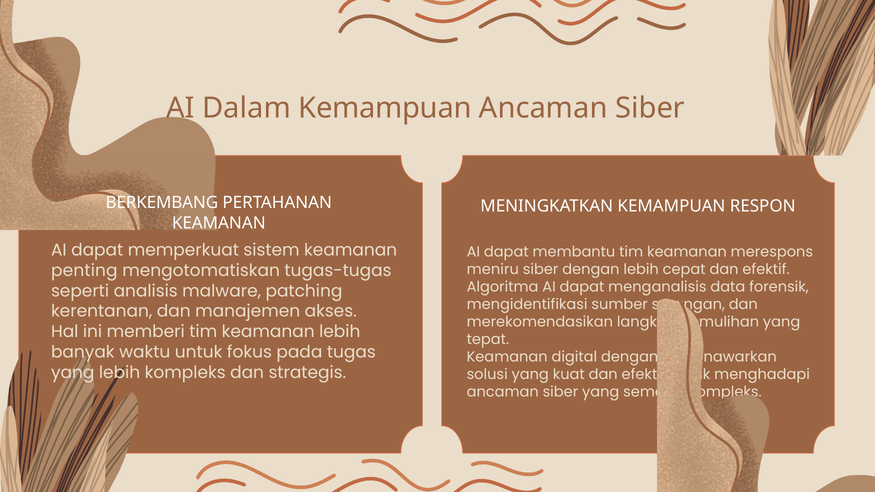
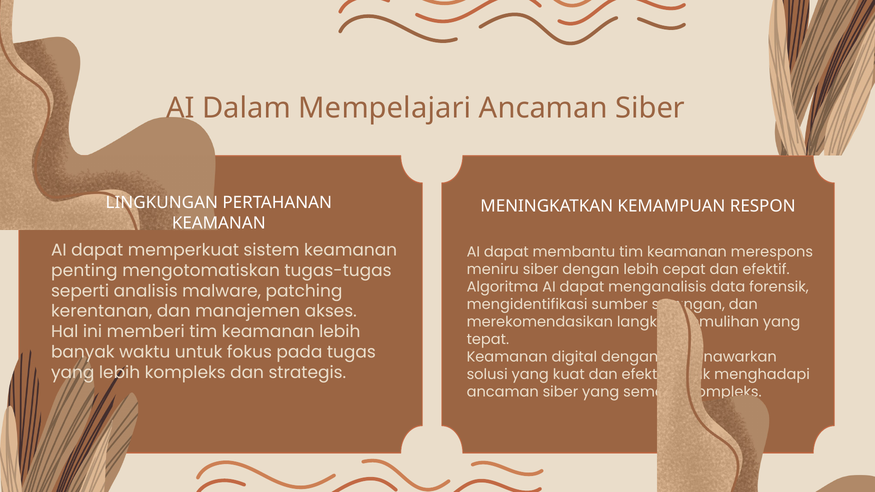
Dalam Kemampuan: Kemampuan -> Mempelajari (385, 108)
BERKEMBANG: BERKEMBANG -> LINGKUNGAN (162, 203)
